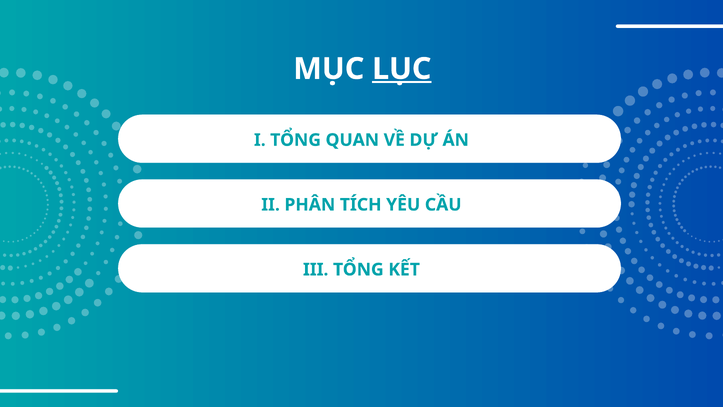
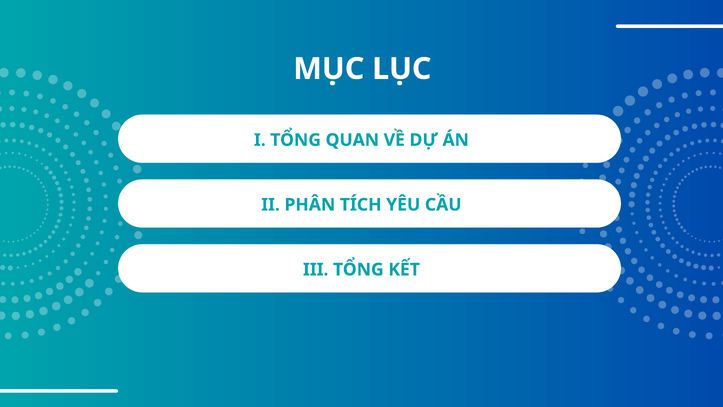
LỤC underline: present -> none (402, 69)
